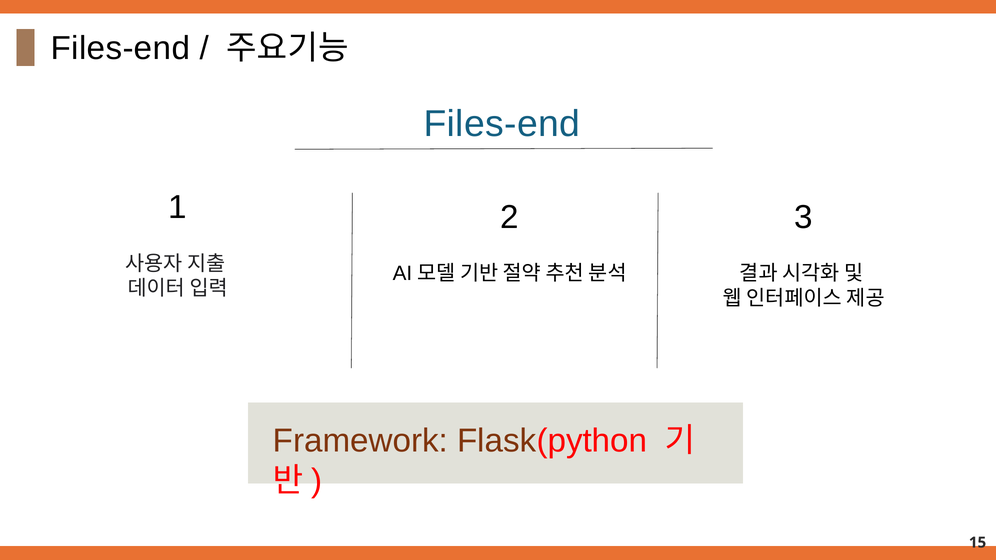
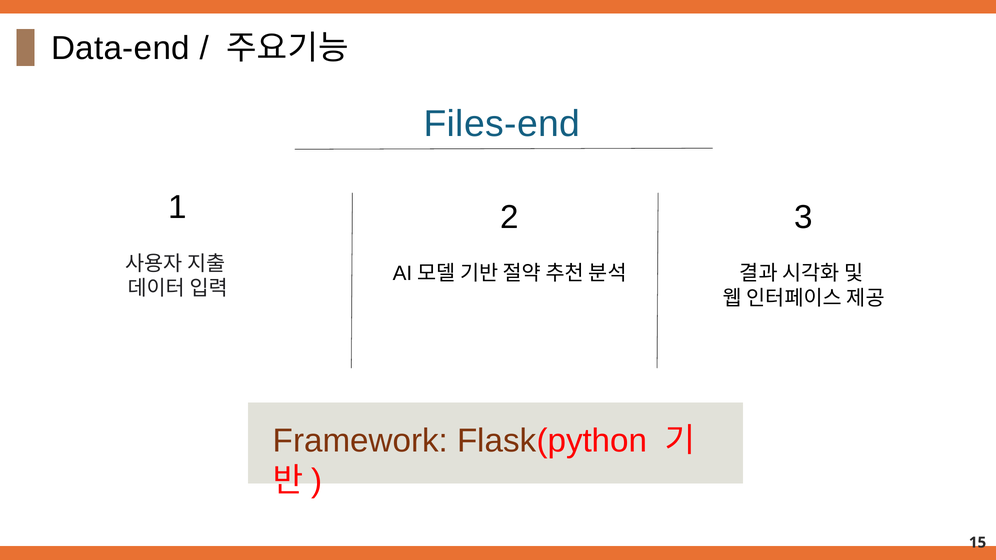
Files-end: Files-end -> Data-end (120, 48)
